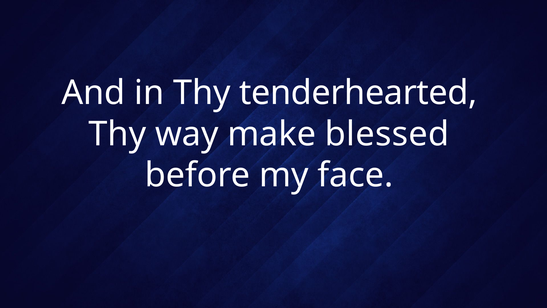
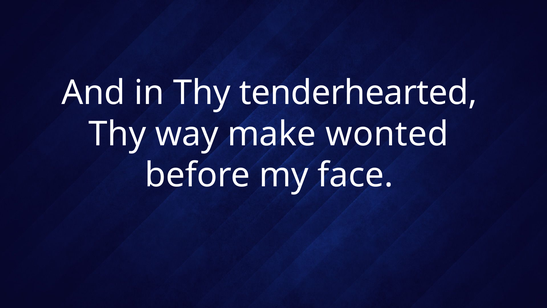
blessed: blessed -> wonted (387, 134)
